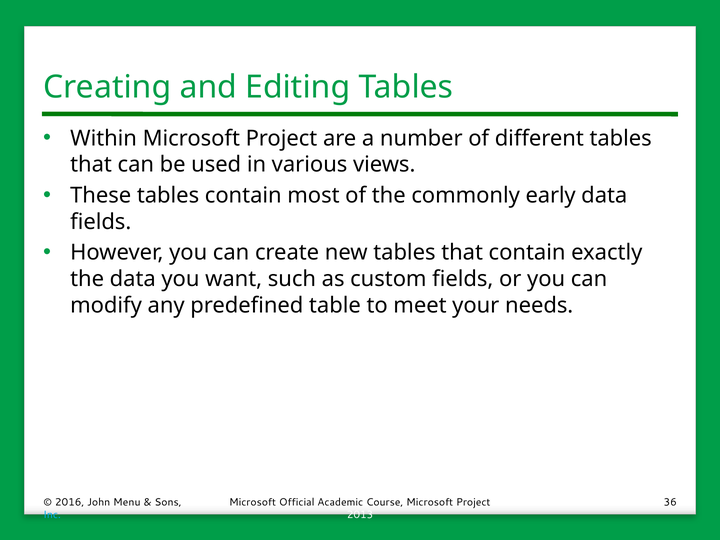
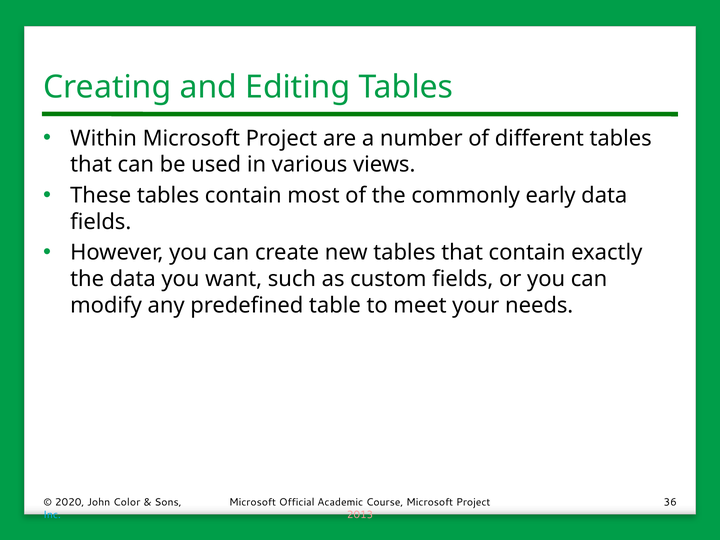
2016: 2016 -> 2020 (70, 502)
Menu: Menu -> Color (127, 502)
2013 colour: white -> pink (360, 515)
